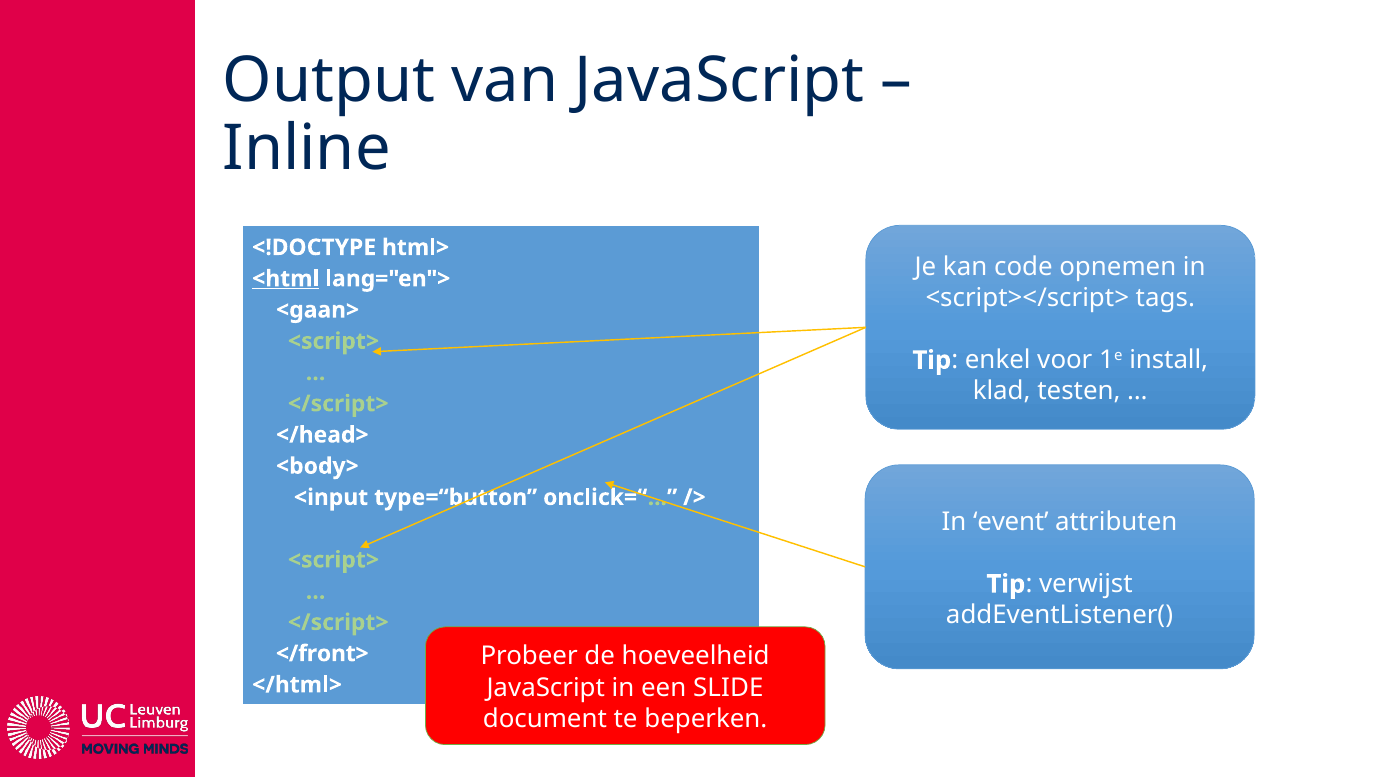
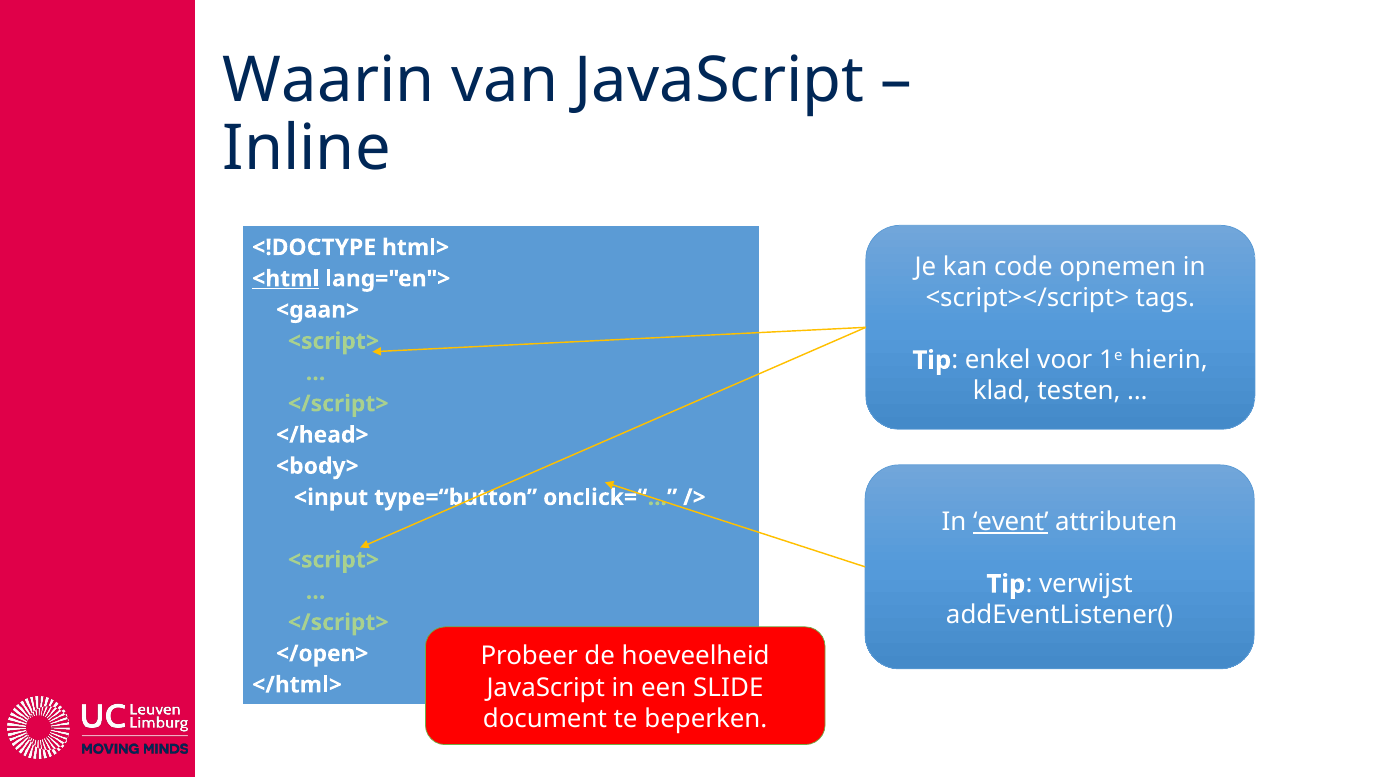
Output: Output -> Waarin (329, 80)
install: install -> hierin (1169, 360)
event underline: none -> present (1011, 522)
</front>: </front> -> </open> (322, 653)
